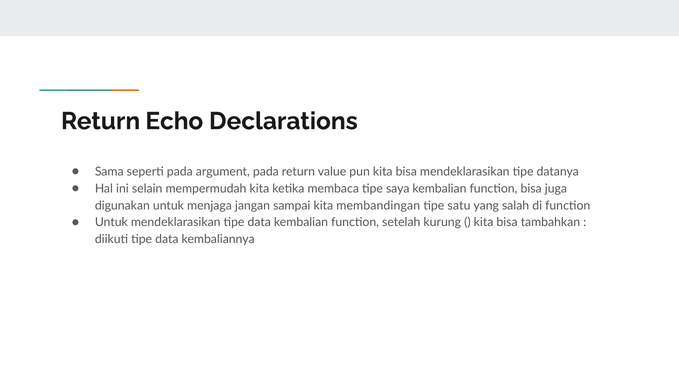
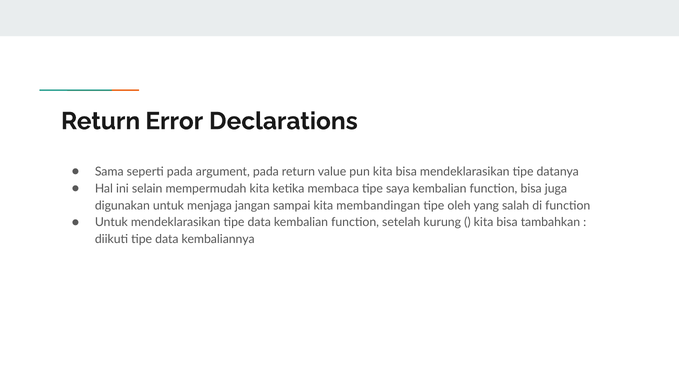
Echo: Echo -> Error (174, 121)
satu: satu -> oleh (459, 205)
